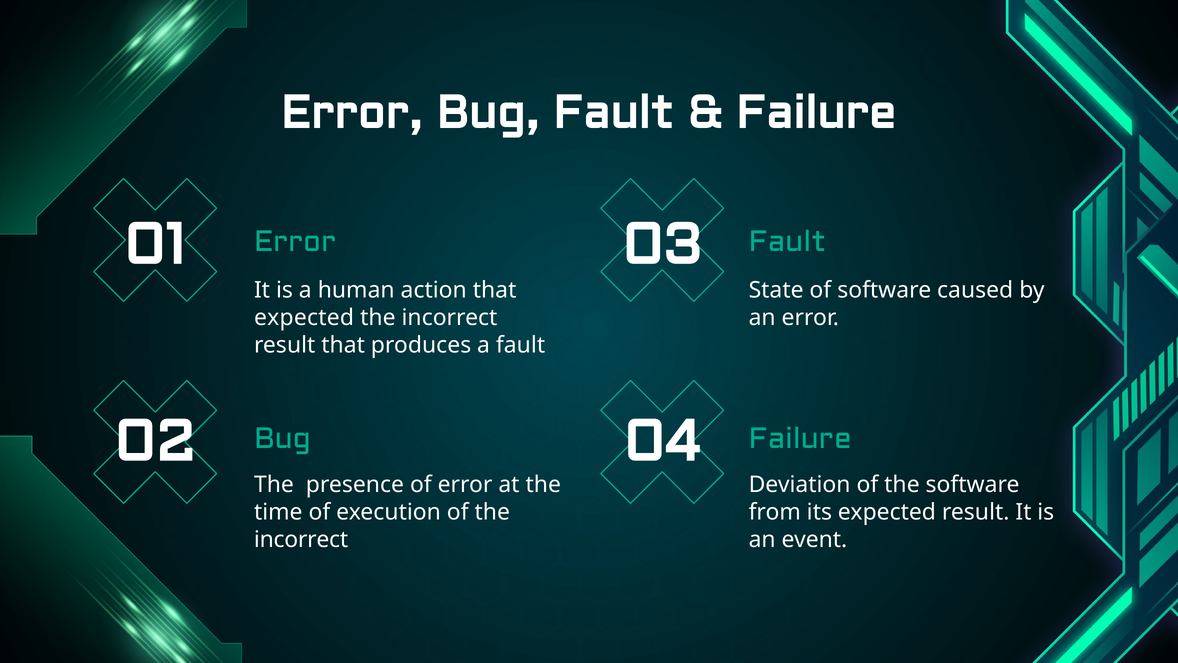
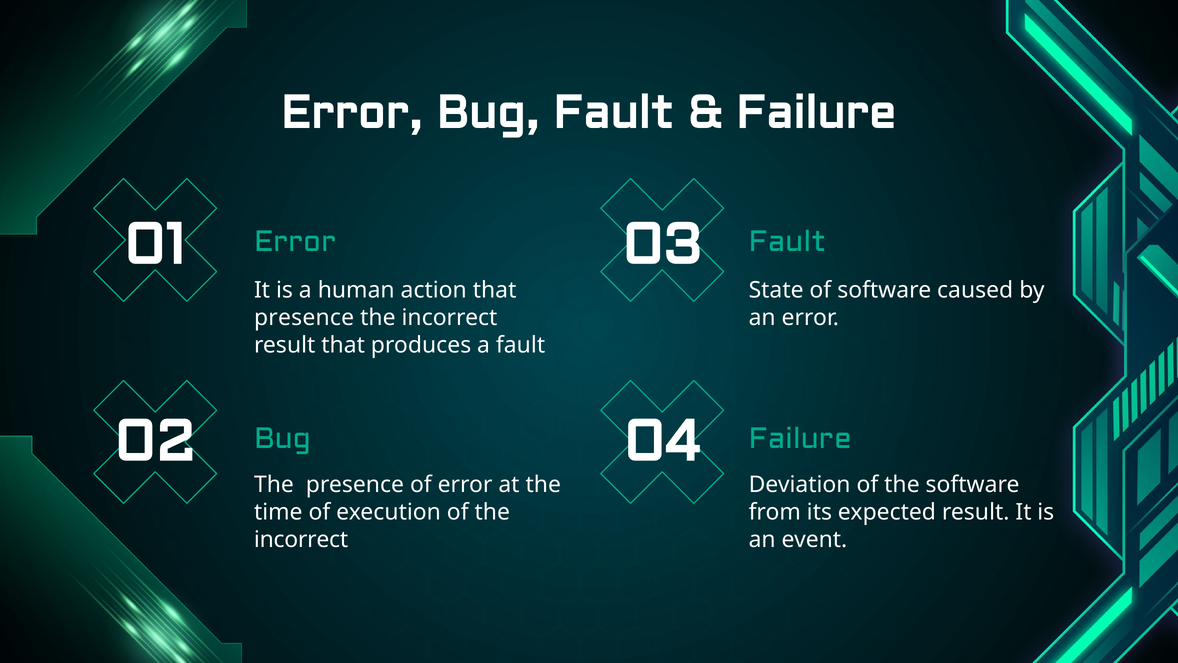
expected: expected -> presence (304, 317)
